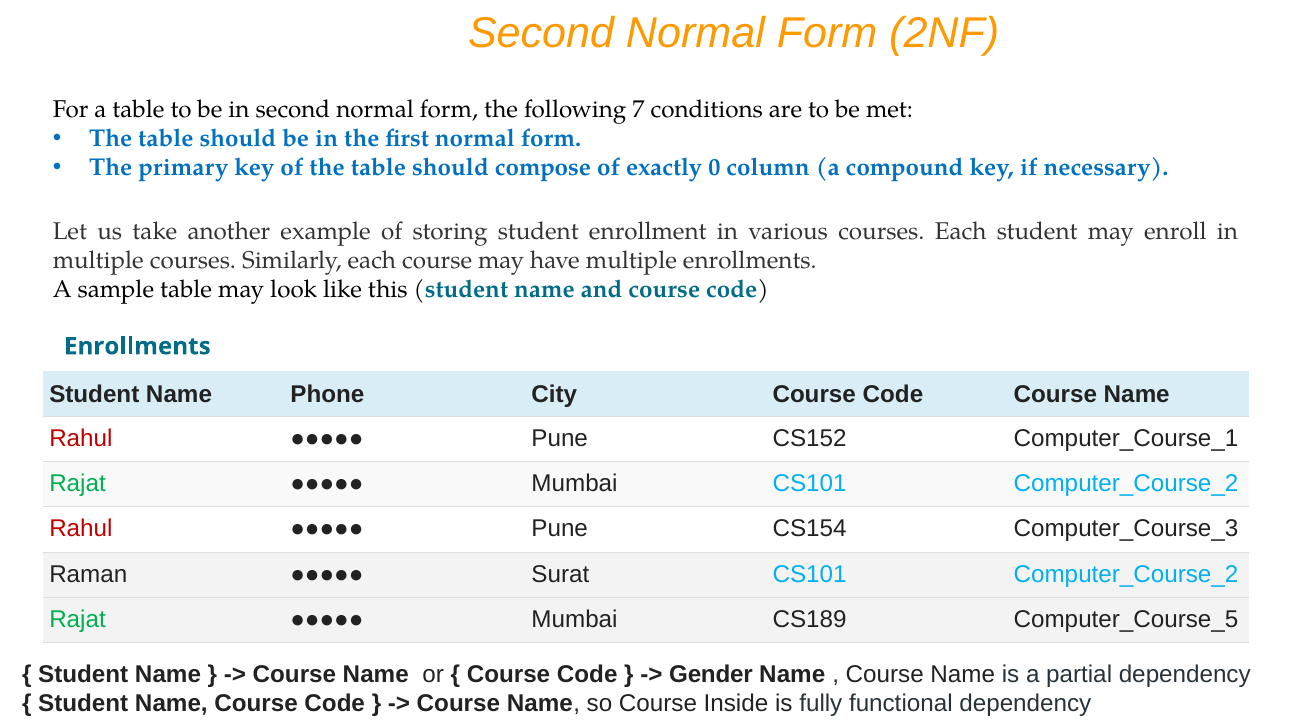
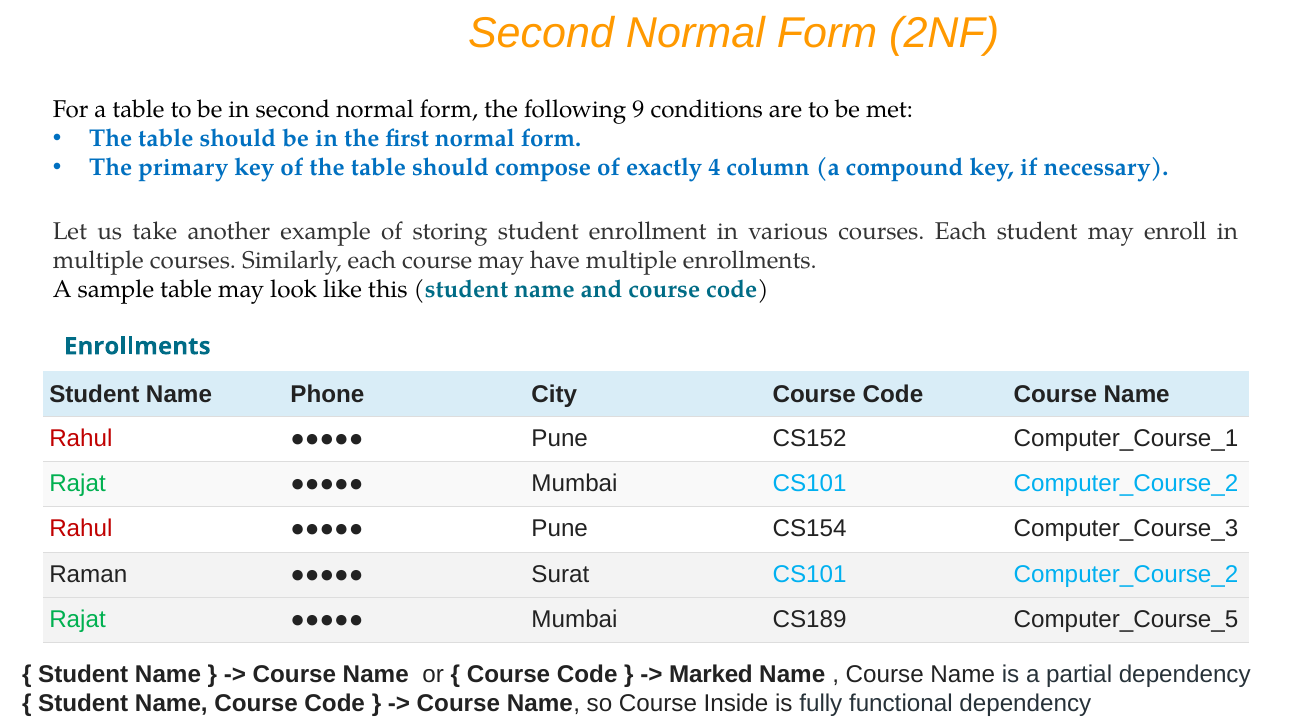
7: 7 -> 9 (639, 110)
0: 0 -> 4 (714, 168)
Gender: Gender -> Marked (711, 674)
